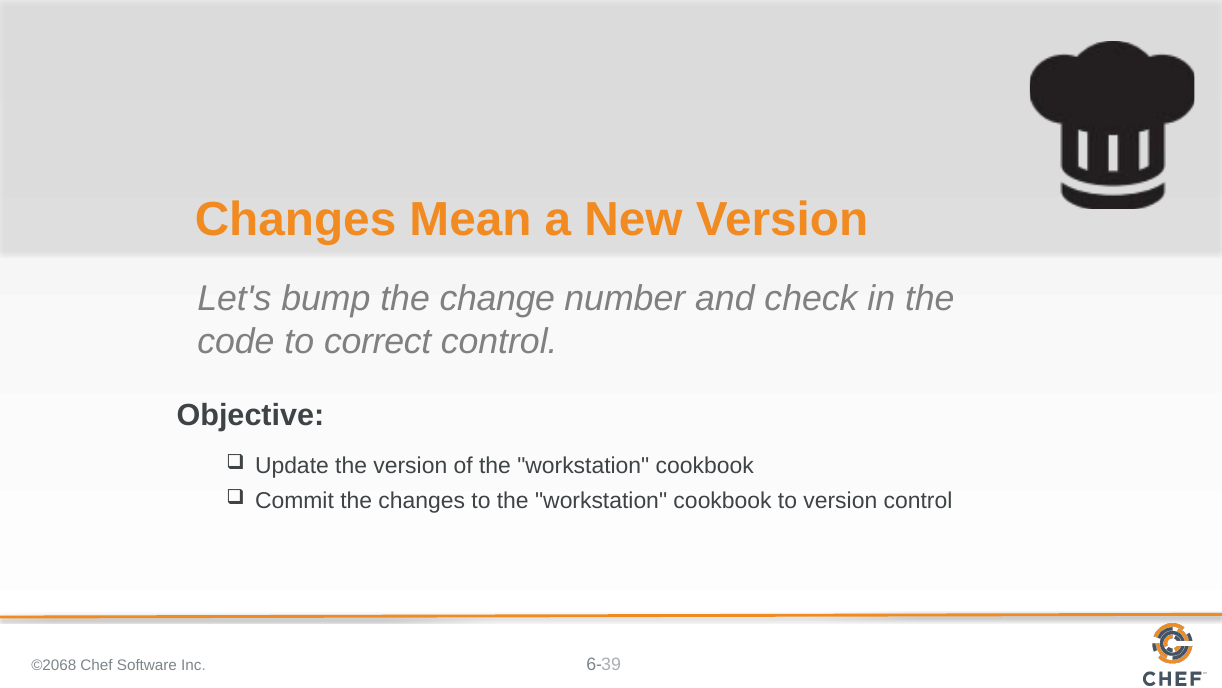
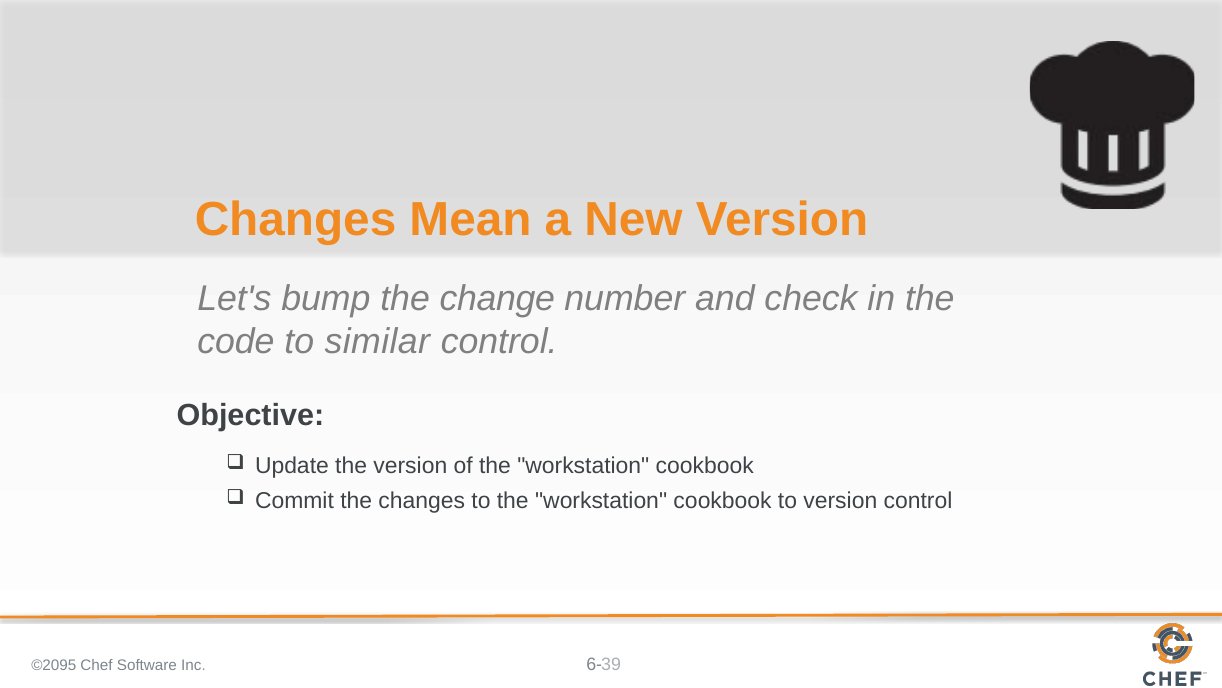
correct: correct -> similar (377, 342)
©2068: ©2068 -> ©2095 (54, 665)
